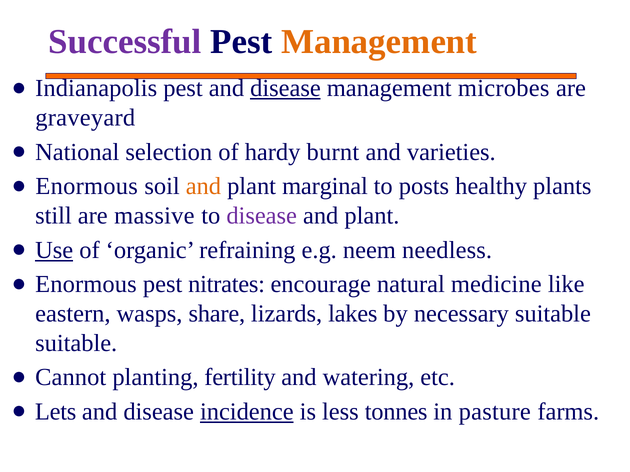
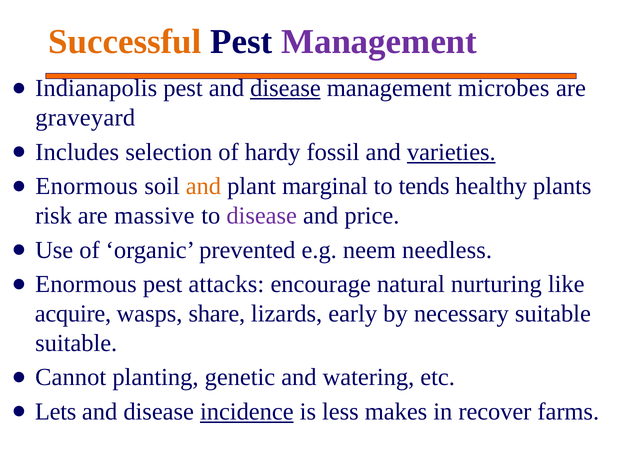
Successful colour: purple -> orange (125, 42)
Management colour: orange -> purple (379, 42)
National: National -> Includes (77, 152)
burnt: burnt -> fossil (333, 152)
varieties underline: none -> present (451, 152)
posts: posts -> tends (424, 187)
still: still -> risk (53, 216)
plant: plant -> price (372, 216)
Use underline: present -> none (54, 250)
refraining: refraining -> prevented (247, 250)
nitrates: nitrates -> attacks (226, 285)
medicine: medicine -> nurturing (496, 285)
eastern: eastern -> acquire (73, 314)
lakes: lakes -> early (353, 314)
fertility: fertility -> genetic (240, 378)
tonnes: tonnes -> makes (396, 412)
pasture: pasture -> recover (495, 412)
